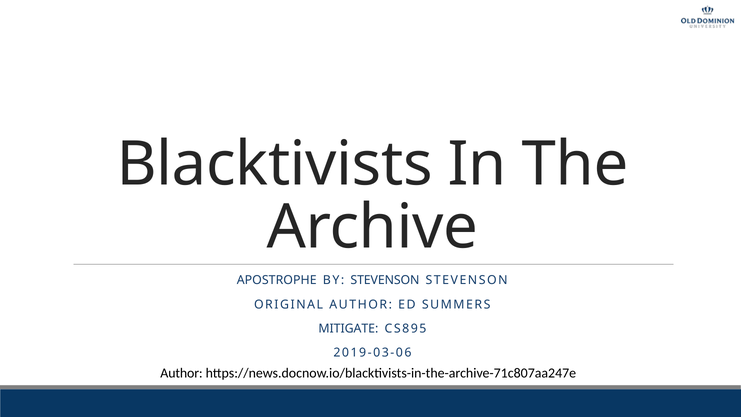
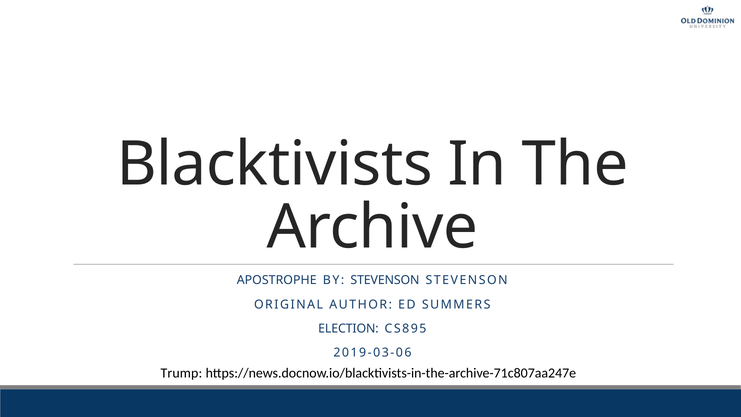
MITIGATE: MITIGATE -> ELECTION (348, 328)
Author: Author -> Trump (181, 373)
